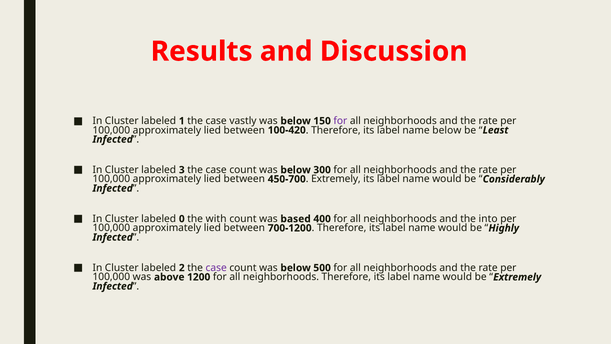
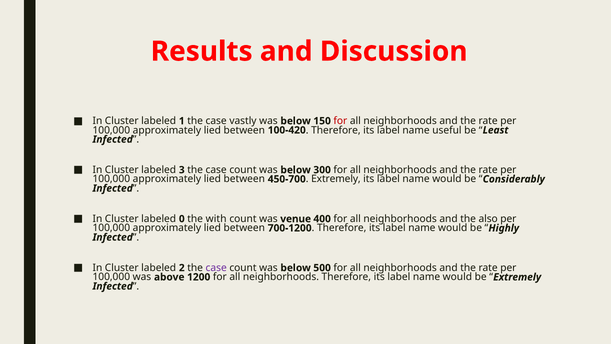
for colour: purple -> red (340, 121)
name below: below -> useful (447, 130)
based: based -> venue (296, 219)
into: into -> also (488, 219)
